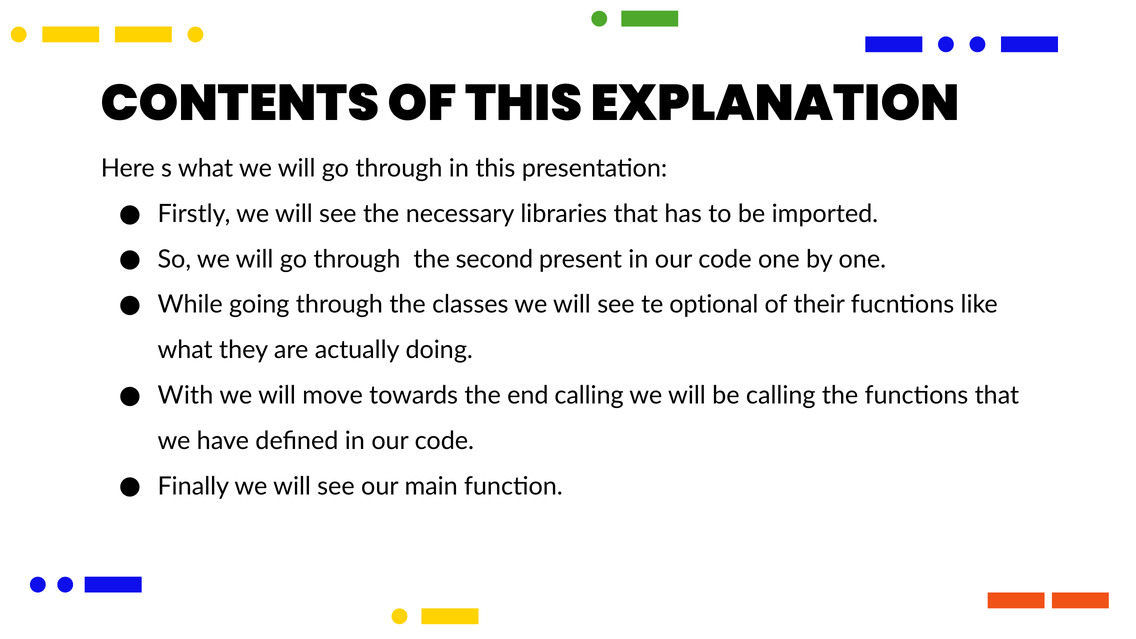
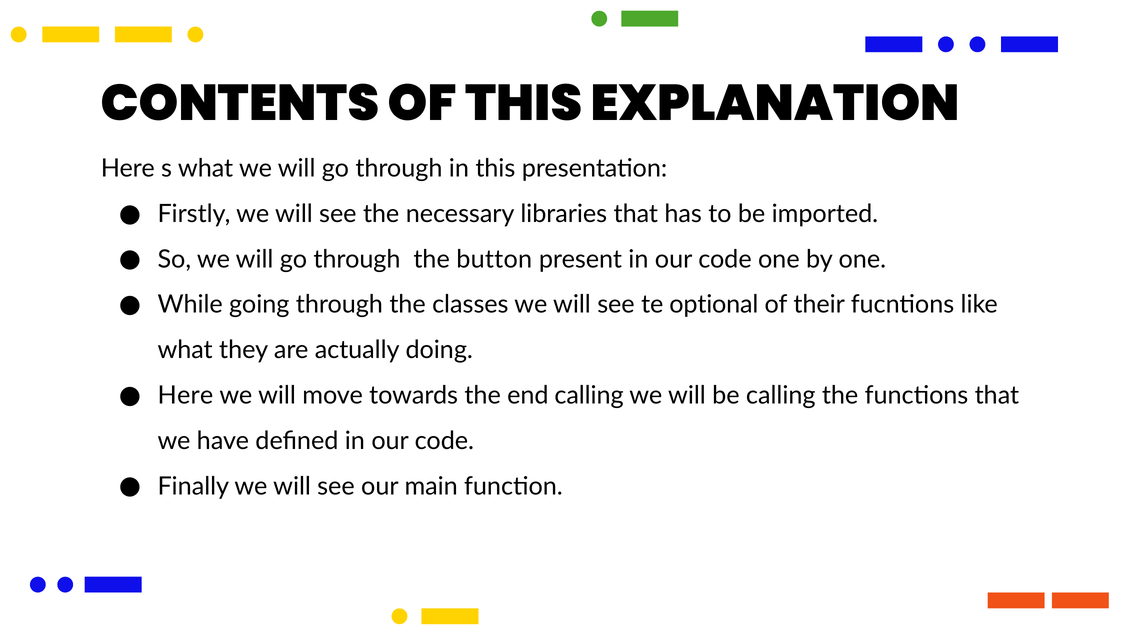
second: second -> button (494, 259)
With: With -> Here (185, 395)
